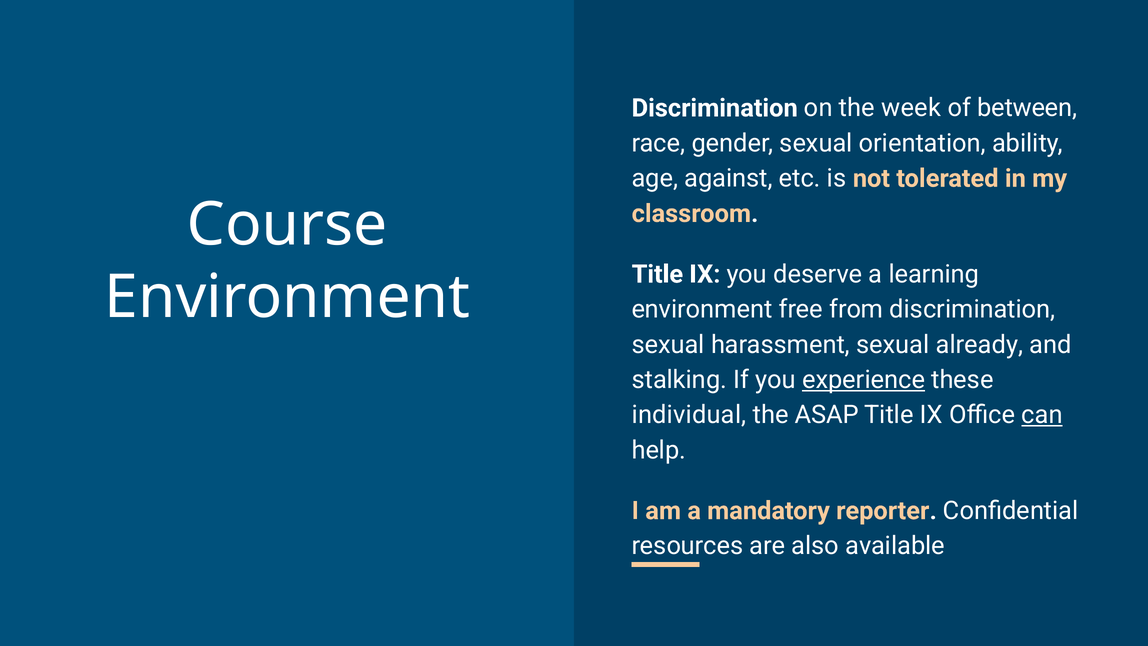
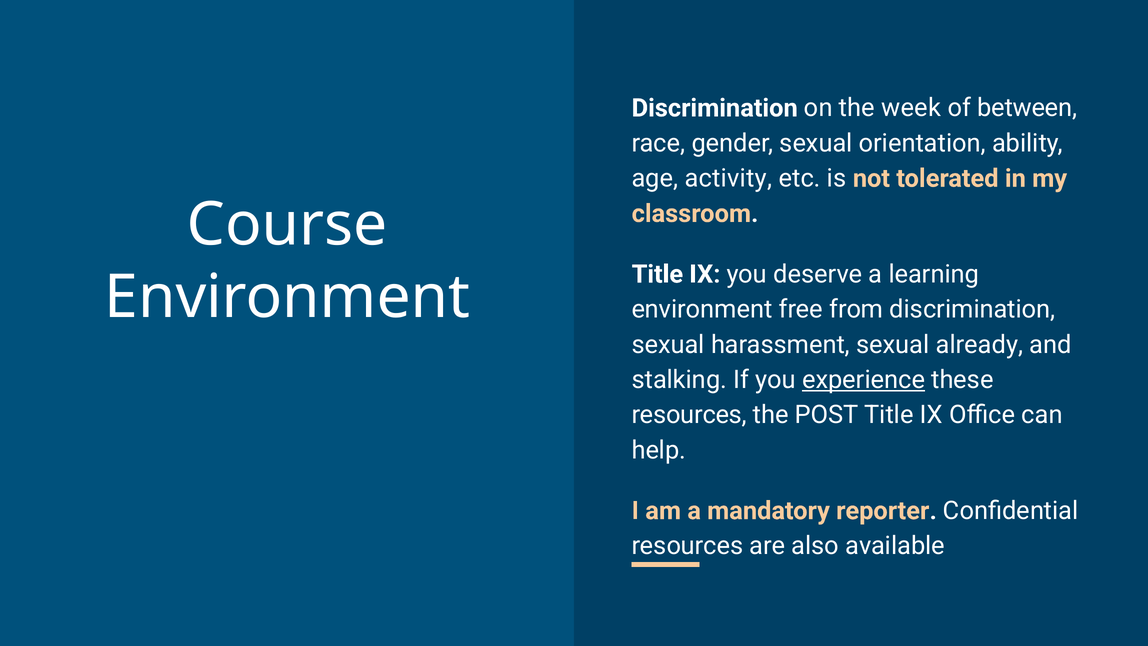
against: against -> activity (728, 178)
individual: individual -> resources (689, 415)
ASAP: ASAP -> POST (827, 415)
can underline: present -> none (1042, 415)
